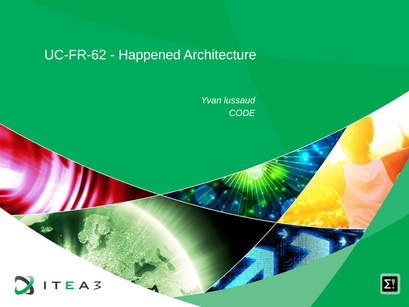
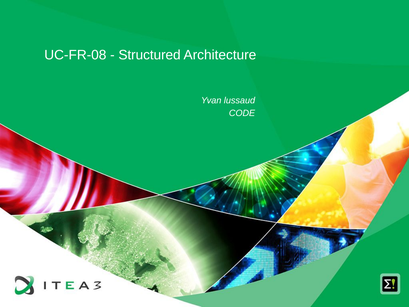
UC-FR-62: UC-FR-62 -> UC-FR-08 (75, 55)
Happened: Happened -> Structured (150, 55)
